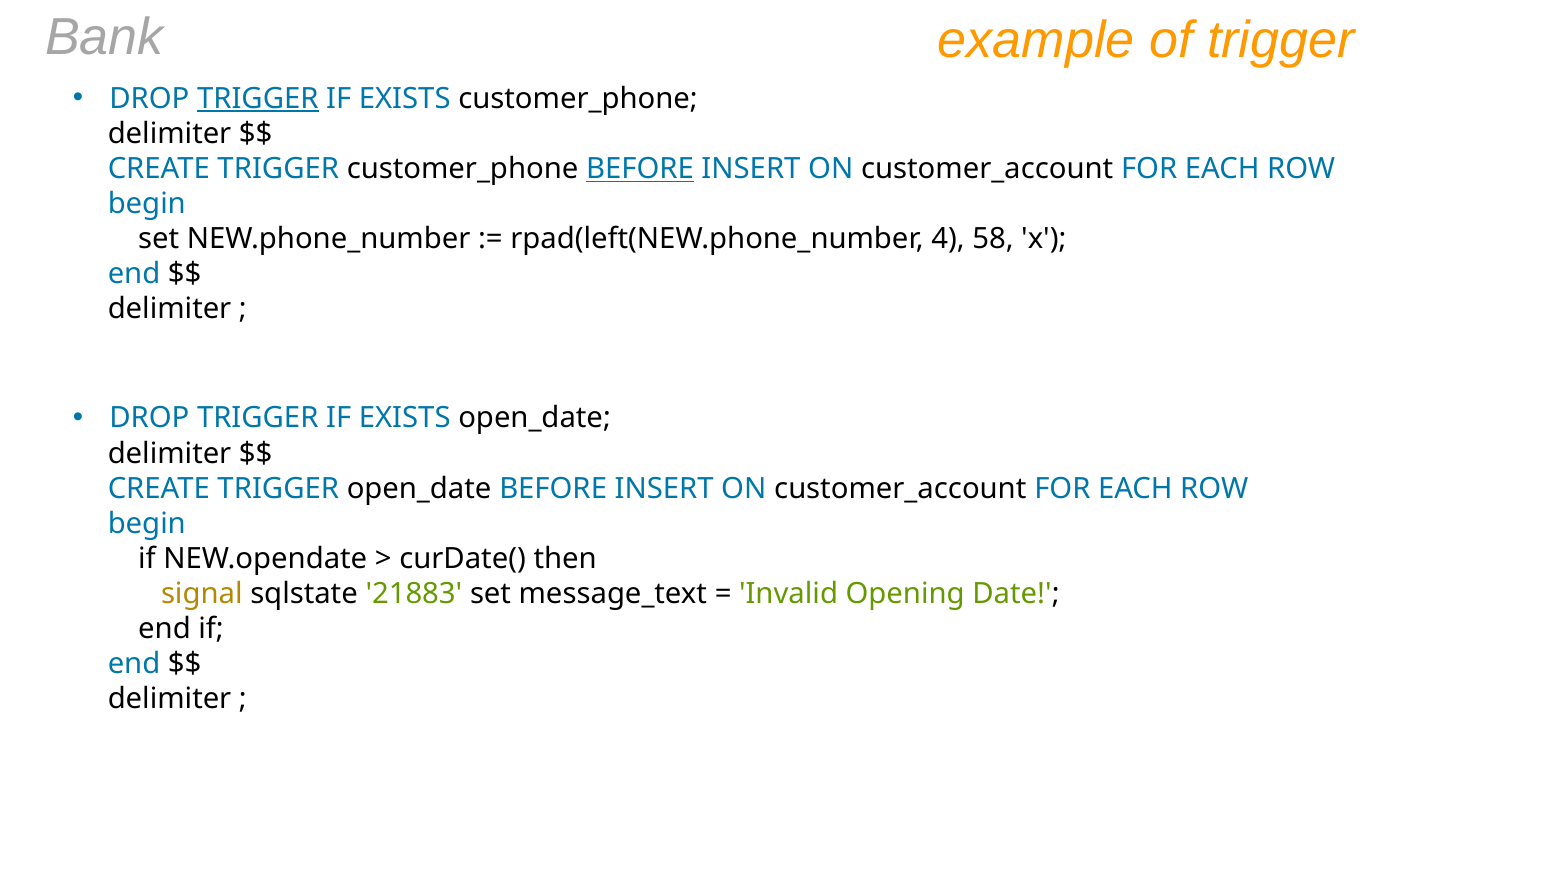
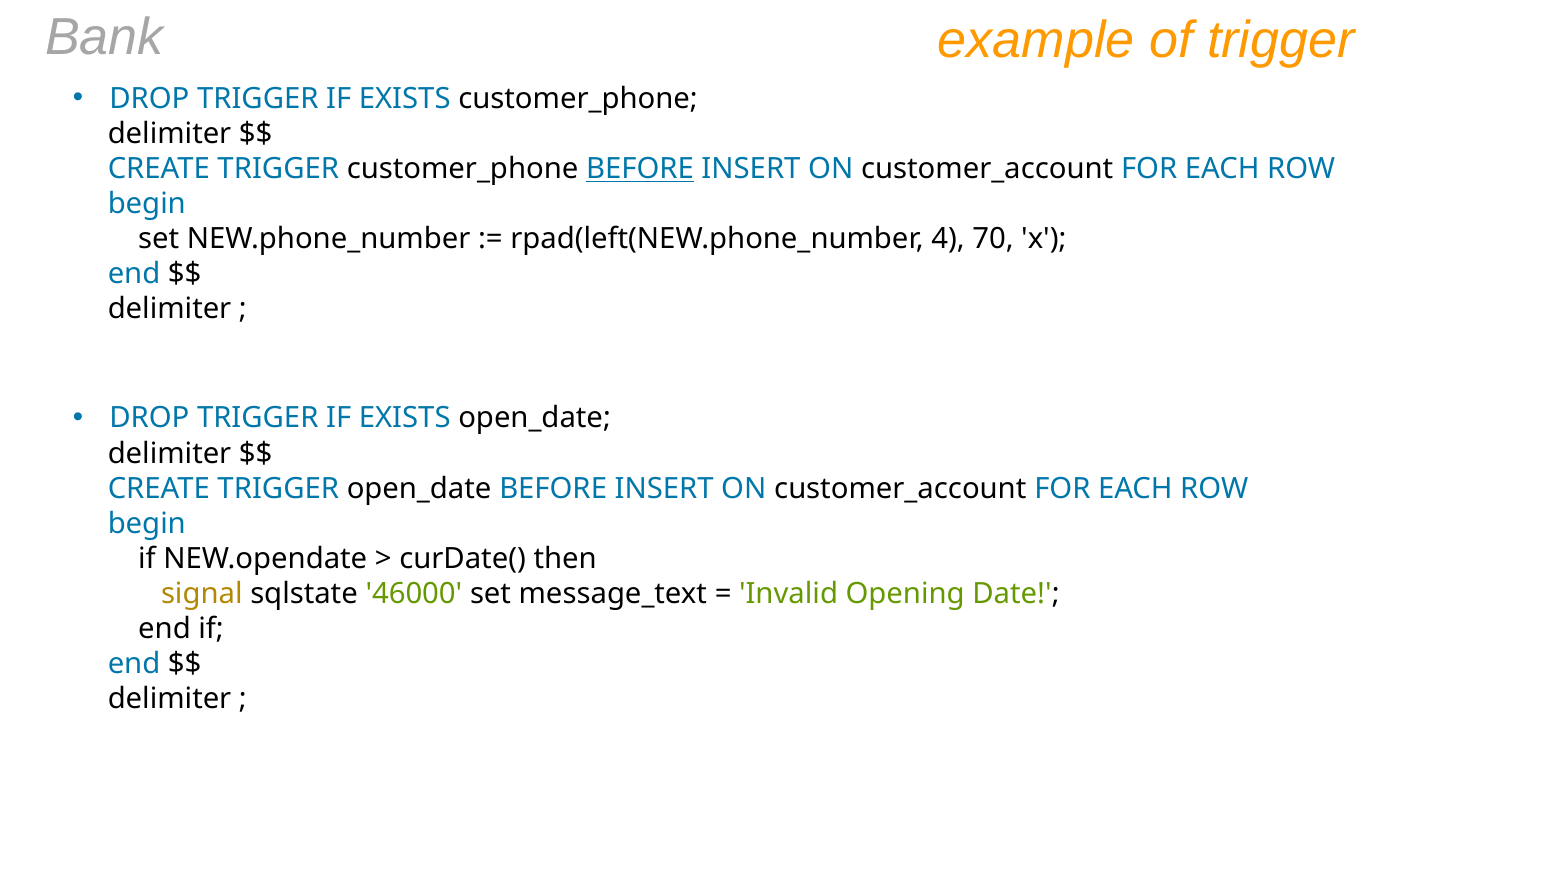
TRIGGER underline: present -> none (258, 99)
58: 58 -> 70 (993, 239)
21883: 21883 -> 46000 (414, 594)
